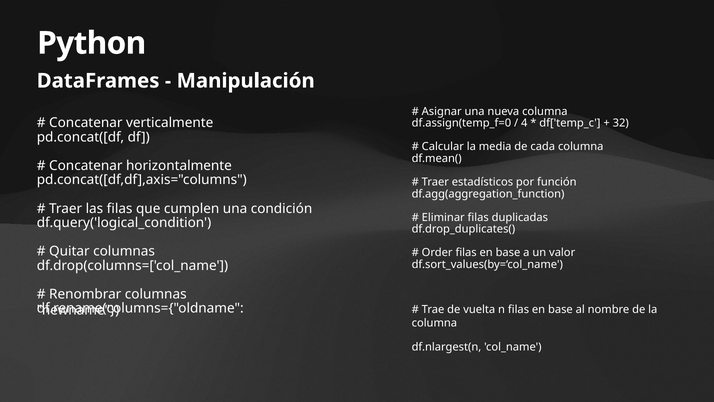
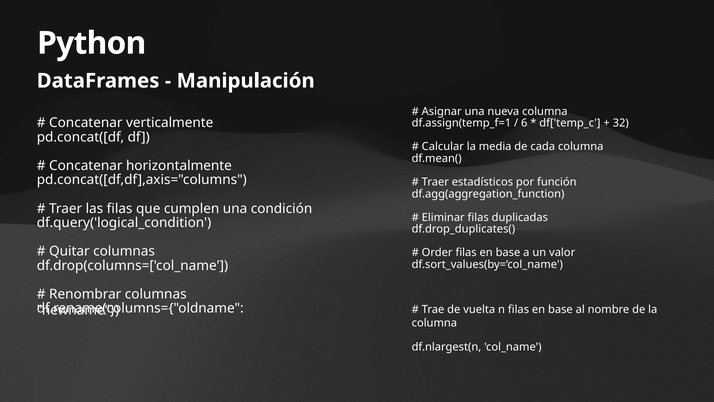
df.assign(temp_f=0: df.assign(temp_f=0 -> df.assign(temp_f=1 (461, 123)
4: 4 -> 6 (524, 123)
